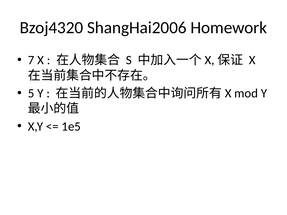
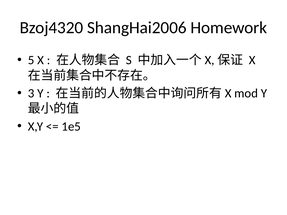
7: 7 -> 5 (31, 60)
5: 5 -> 3 (31, 93)
